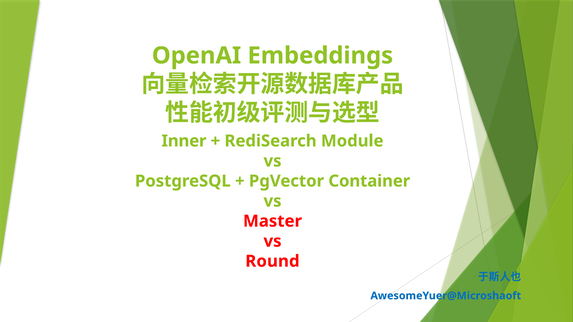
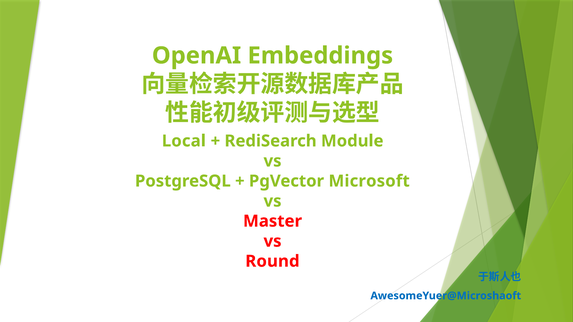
Inner: Inner -> Local (184, 141)
Container: Container -> Microsoft (369, 181)
